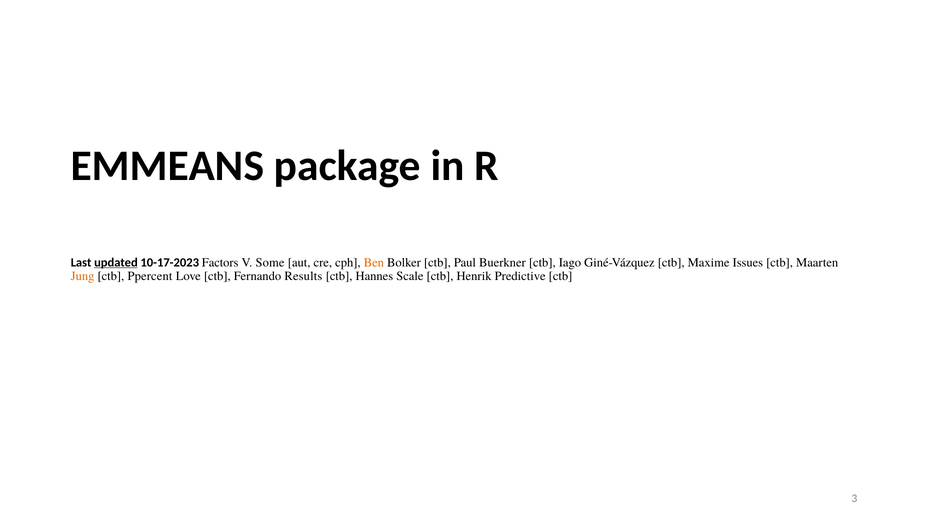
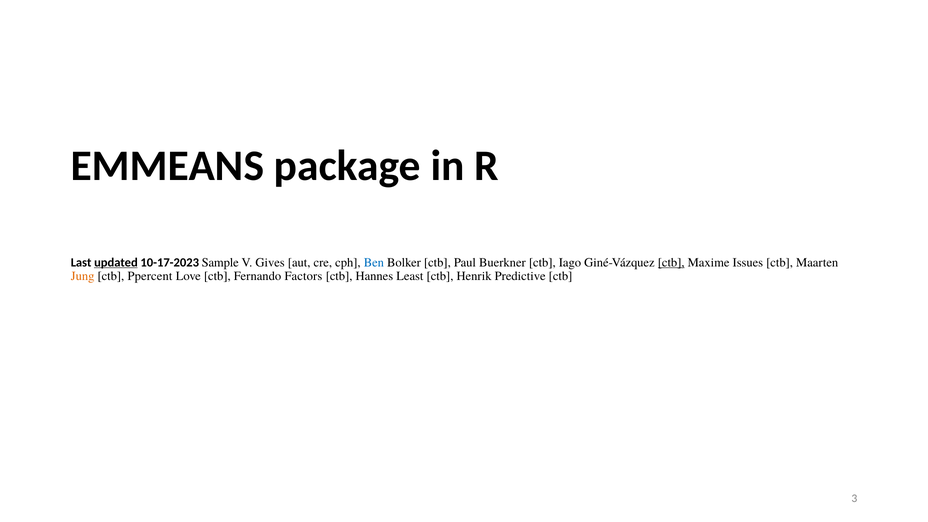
Factors: Factors -> Sample (220, 262)
Some: Some -> Gives (270, 262)
Ben colour: orange -> blue (374, 262)
ctb underline: none -> present (671, 262)
Results: Results -> Factors (303, 276)
Scale: Scale -> Least (410, 276)
